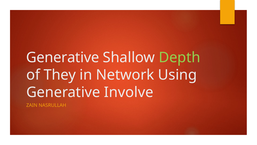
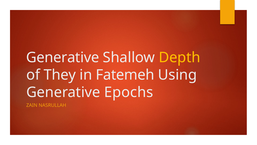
Depth colour: light green -> yellow (180, 57)
Network: Network -> Fatemeh (125, 75)
Involve: Involve -> Epochs (129, 92)
